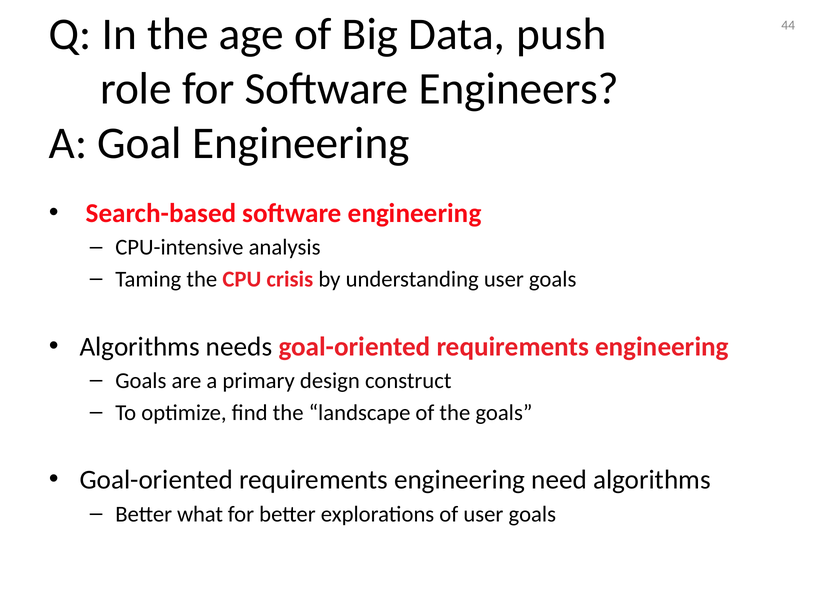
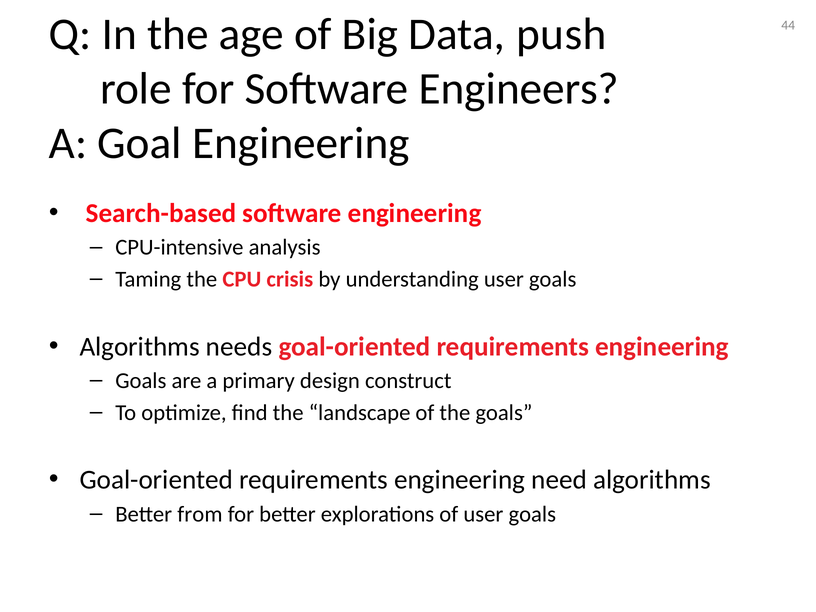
what: what -> from (200, 514)
